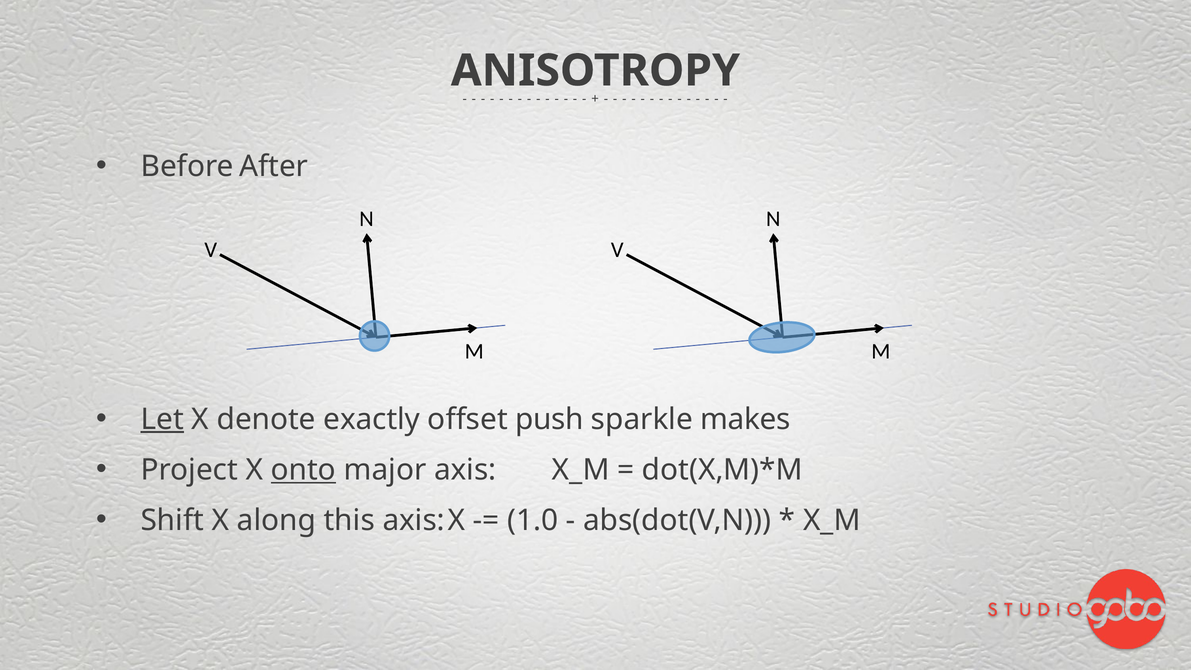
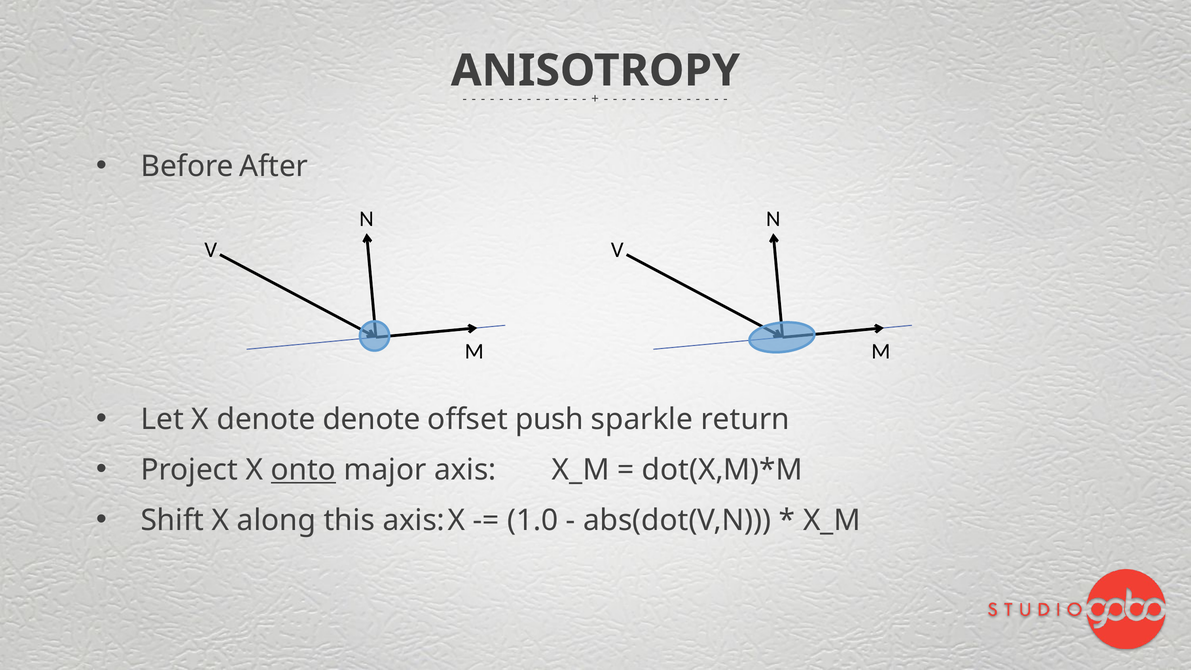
Let underline: present -> none (162, 419)
denote exactly: exactly -> denote (372, 419)
makes: makes -> return (745, 419)
